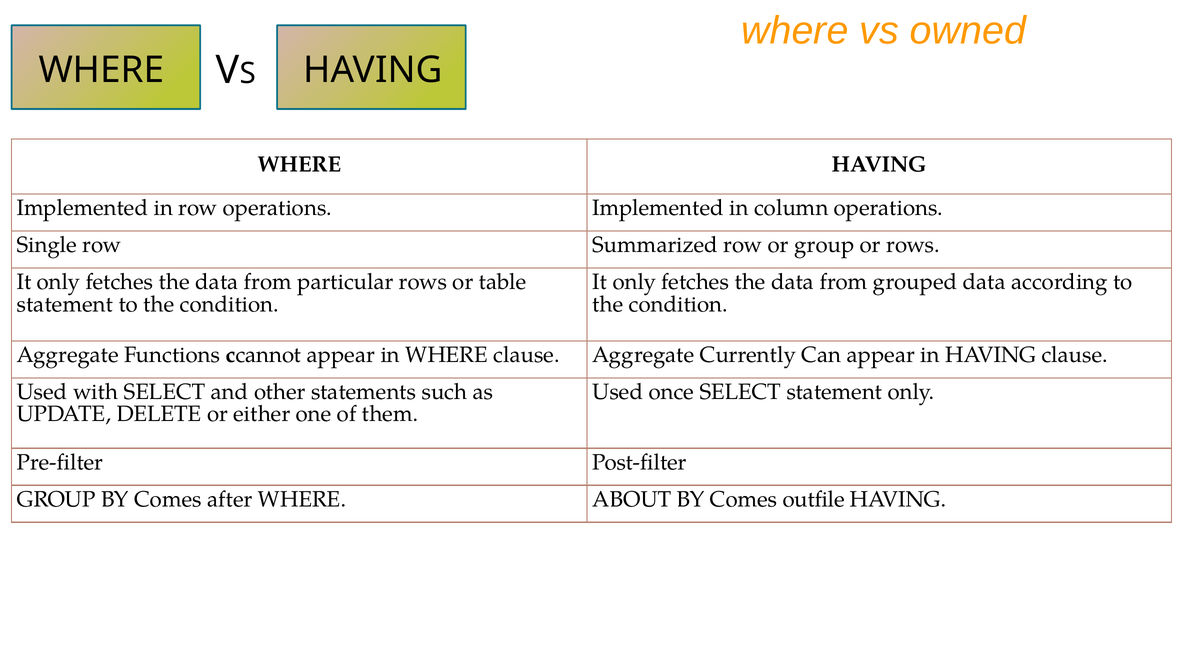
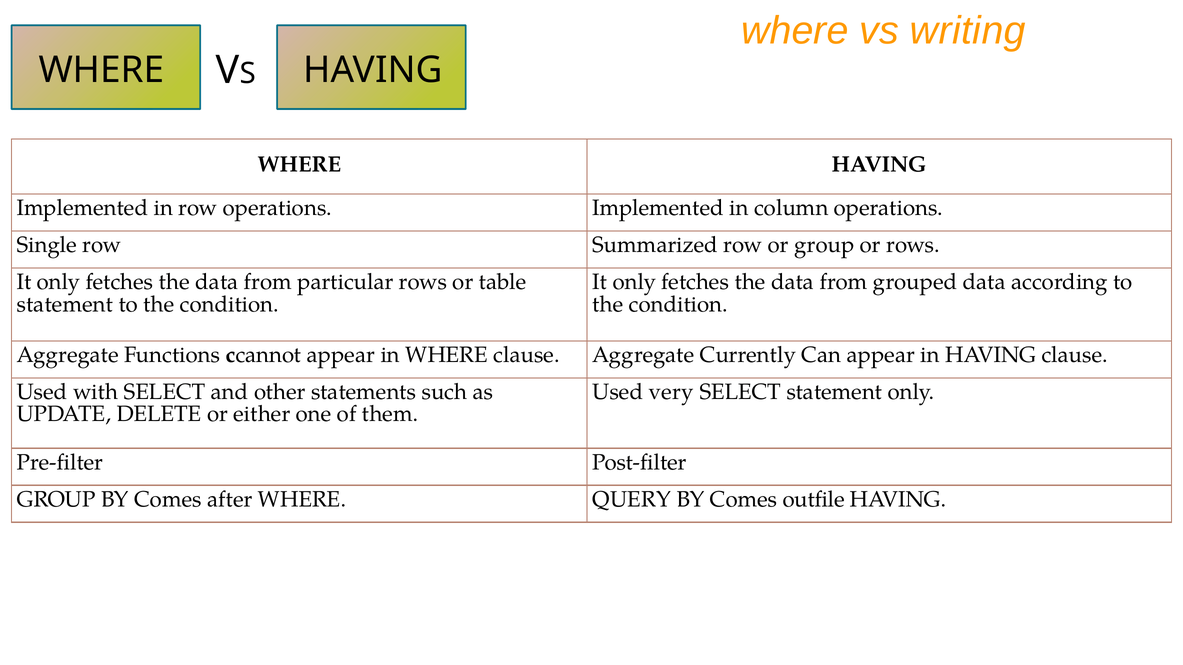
owned: owned -> writing (968, 31)
once: once -> very (671, 392)
ABOUT: ABOUT -> QUERY (632, 500)
